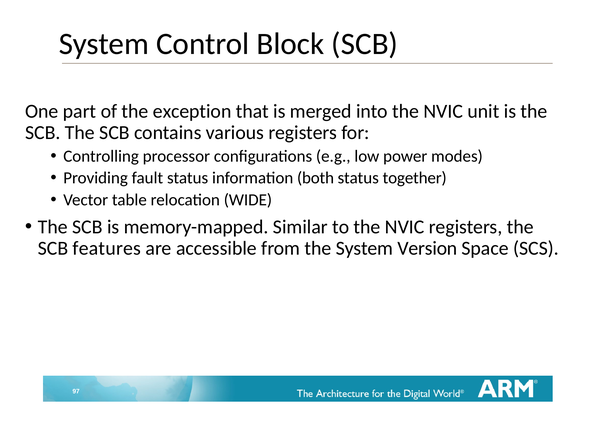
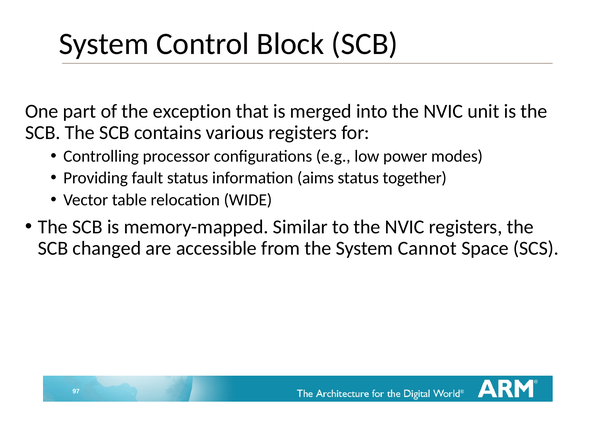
both: both -> aims (316, 178)
features: features -> changed (107, 248)
Version: Version -> Cannot (427, 248)
